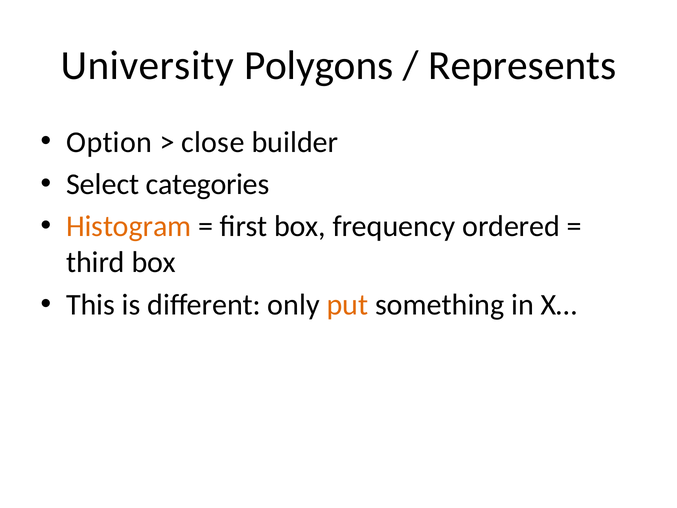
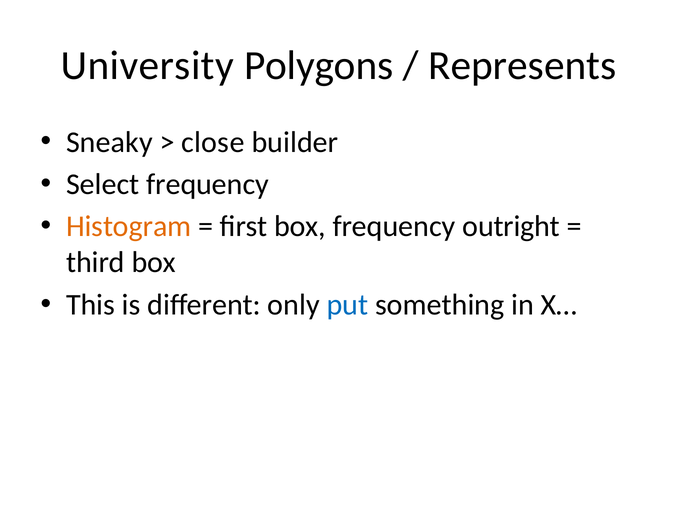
Option: Option -> Sneaky (109, 142)
Select categories: categories -> frequency (208, 184)
ordered: ordered -> outright (511, 226)
put colour: orange -> blue (347, 305)
